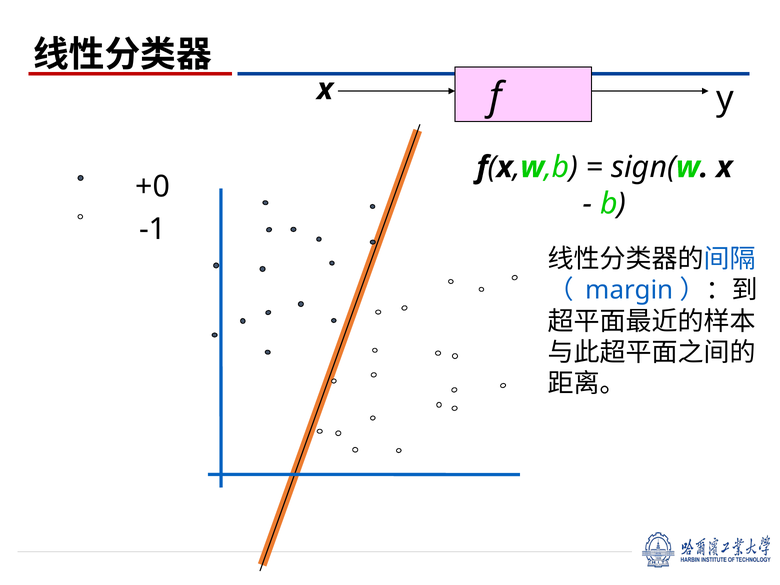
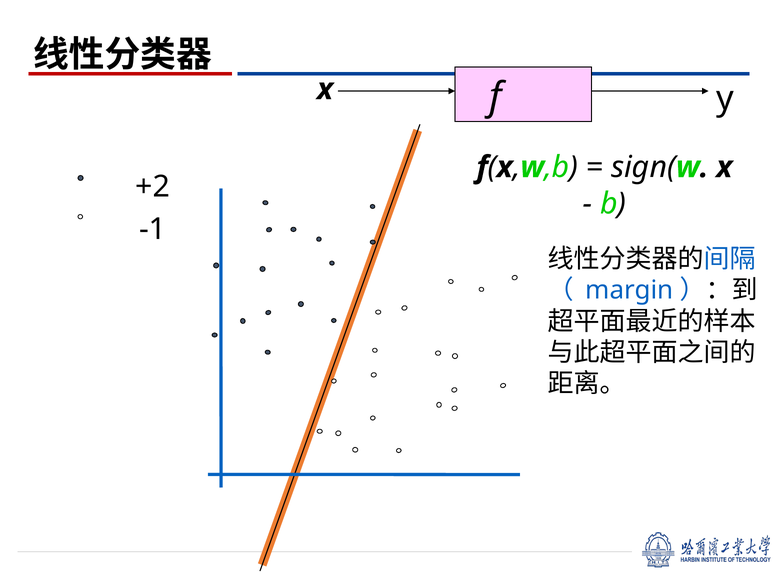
+0: +0 -> +2 (153, 187)
